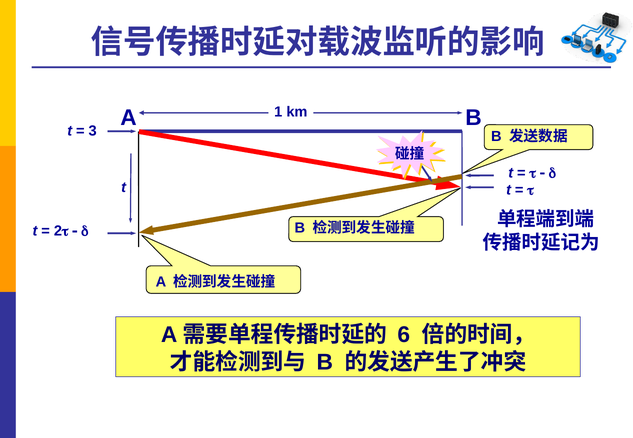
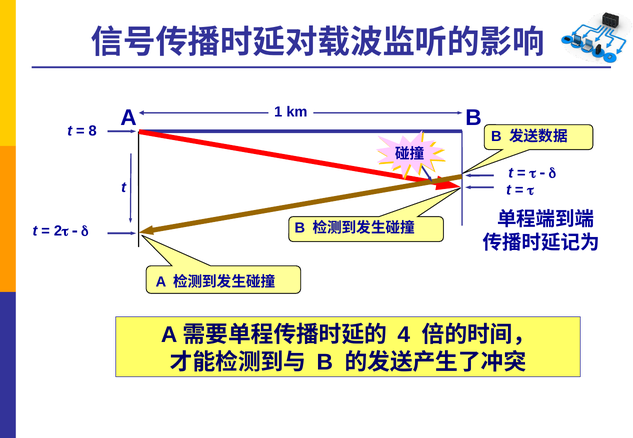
3: 3 -> 8 (93, 131)
6: 6 -> 4 (404, 335)
